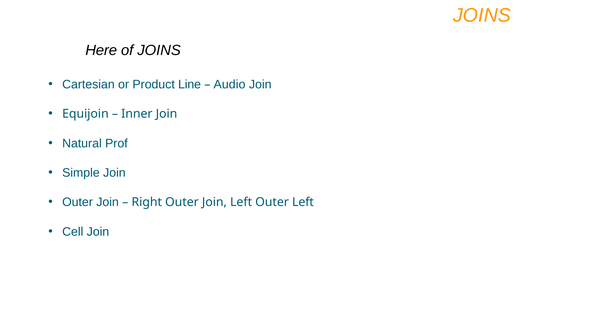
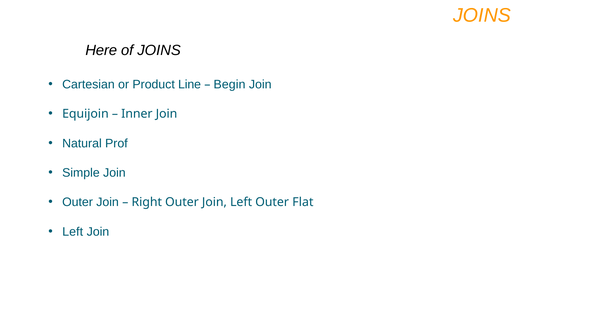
Audio: Audio -> Begin (229, 85)
Outer Left: Left -> Flat (303, 202)
Cell: Cell -> Left (73, 232)
